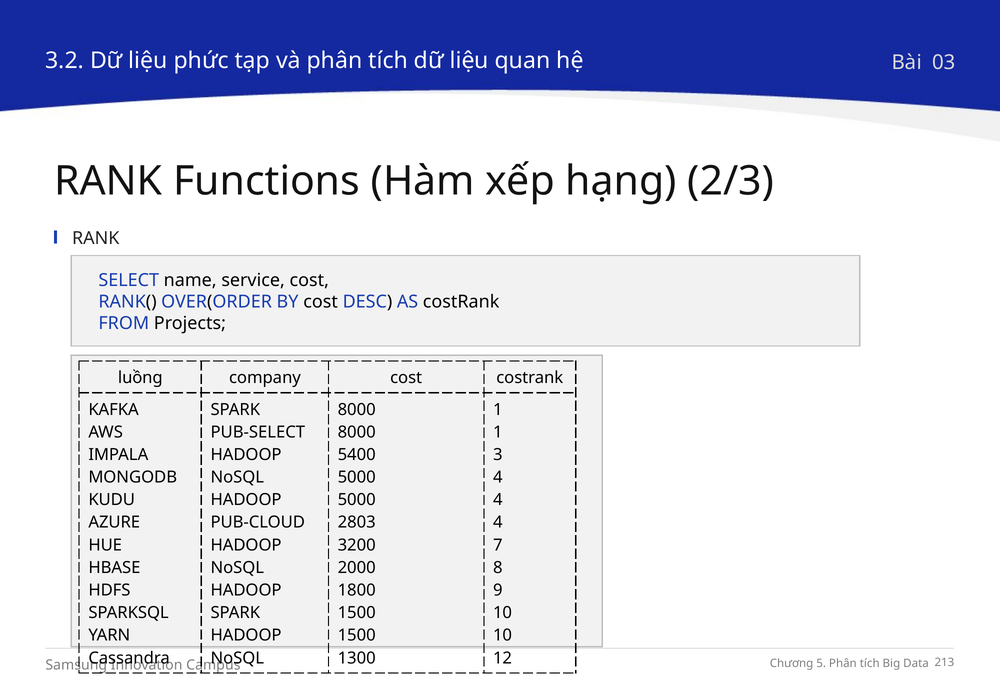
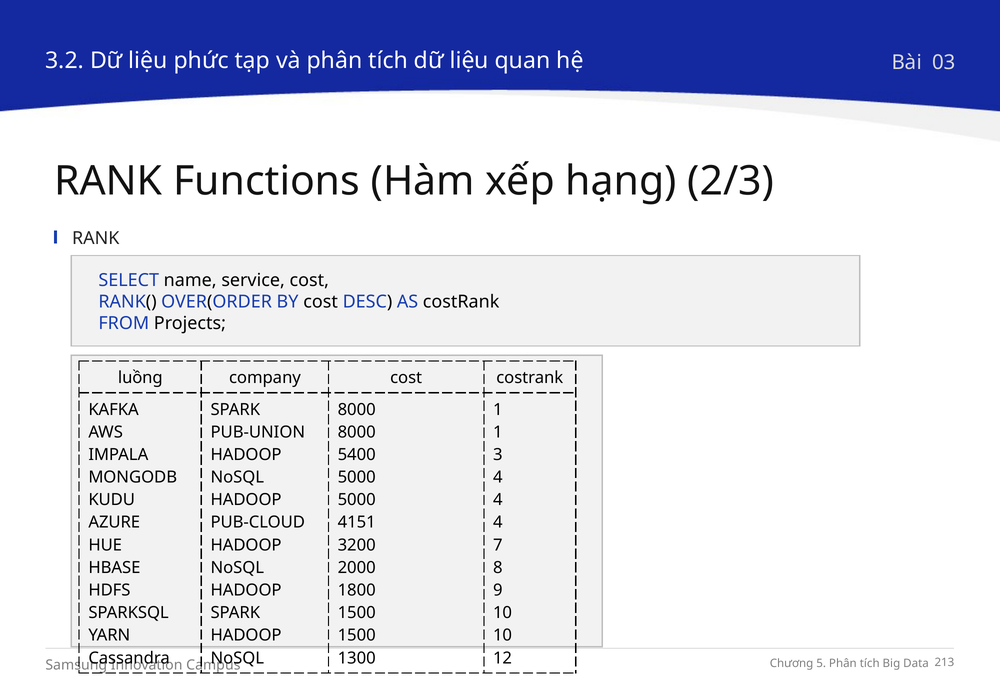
PUB-SELECT: PUB-SELECT -> PUB-UNION (258, 432)
2803: 2803 -> 4151 (357, 523)
